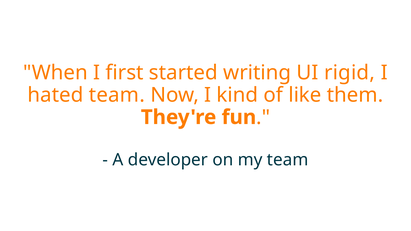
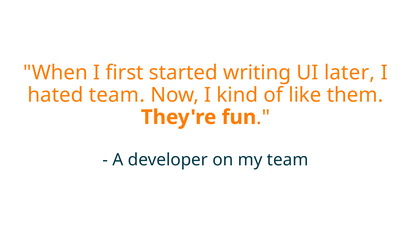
rigid: rigid -> later (349, 73)
